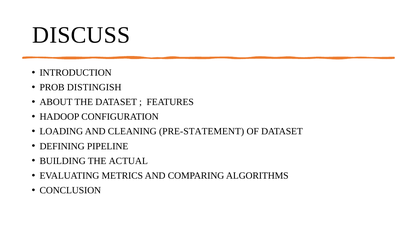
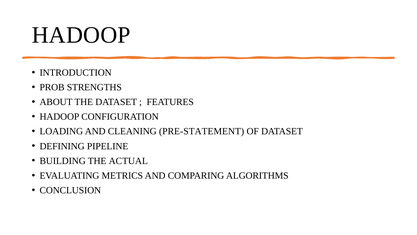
DISCUSS: DISCUSS -> HADOOP (81, 35)
DISTINGISH: DISTINGISH -> STRENGTHS (94, 87)
